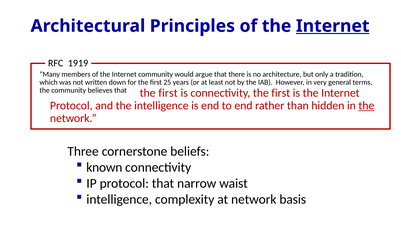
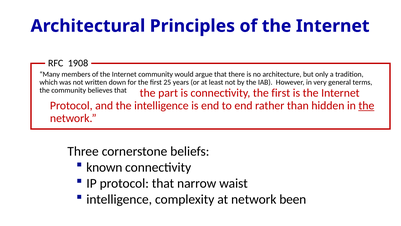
Internet underline: present -> none (333, 26)
1919: 1919 -> 1908 (78, 63)
first: first -> part (168, 93)
basis: basis -> been (293, 199)
